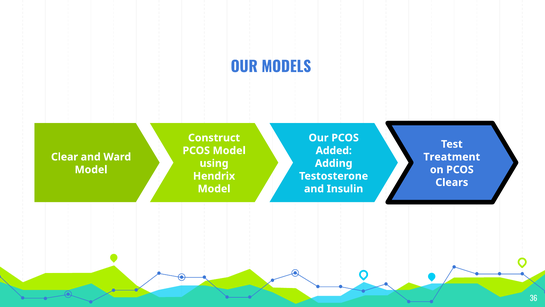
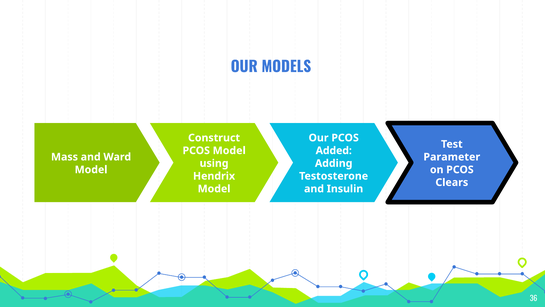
Clear: Clear -> Mass (65, 157)
Treatment: Treatment -> Parameter (452, 157)
